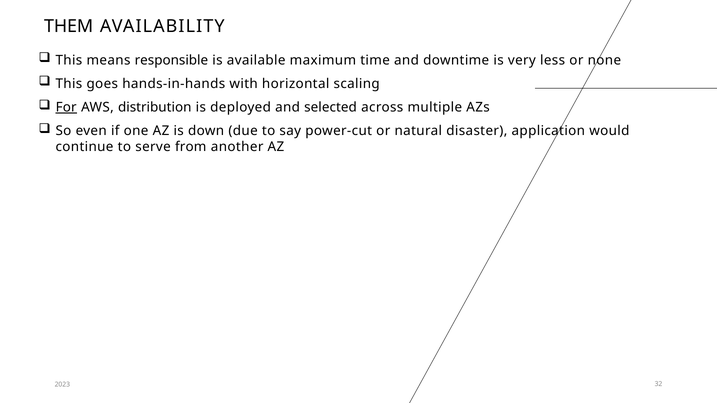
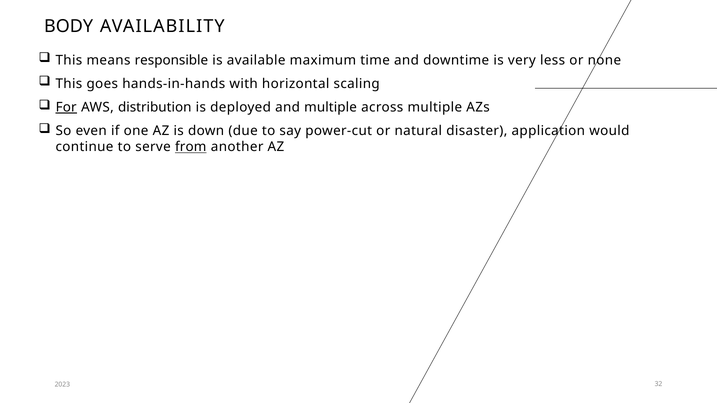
THEM: THEM -> BODY (69, 26)
and selected: selected -> multiple (331, 107)
from underline: none -> present (191, 147)
